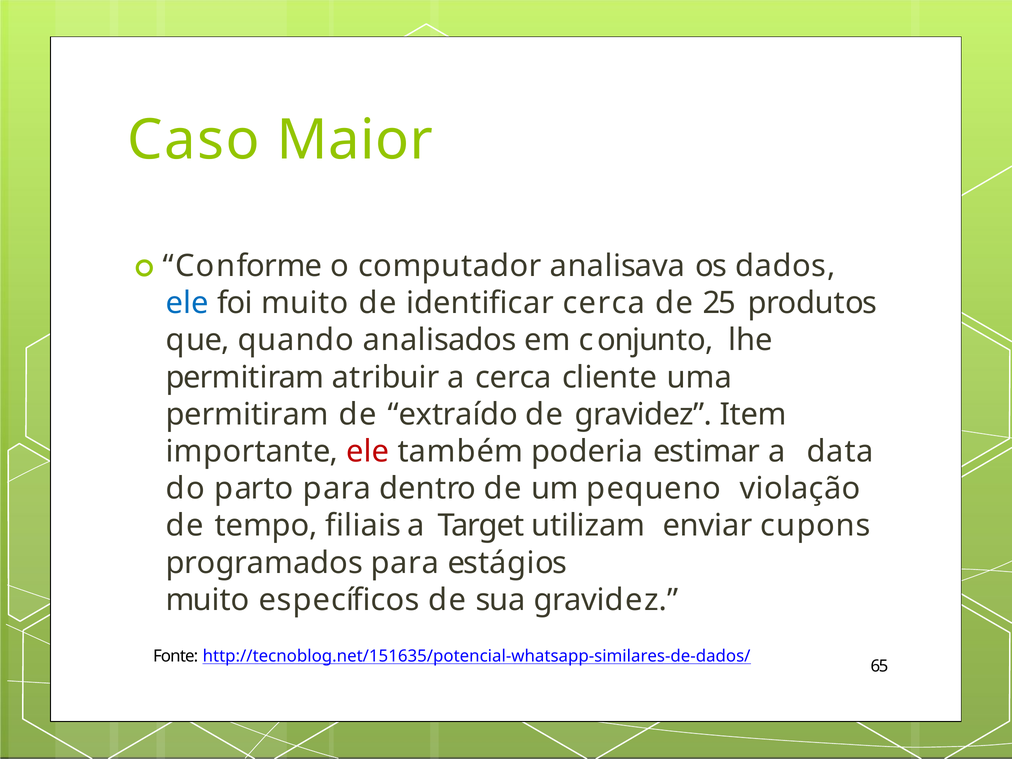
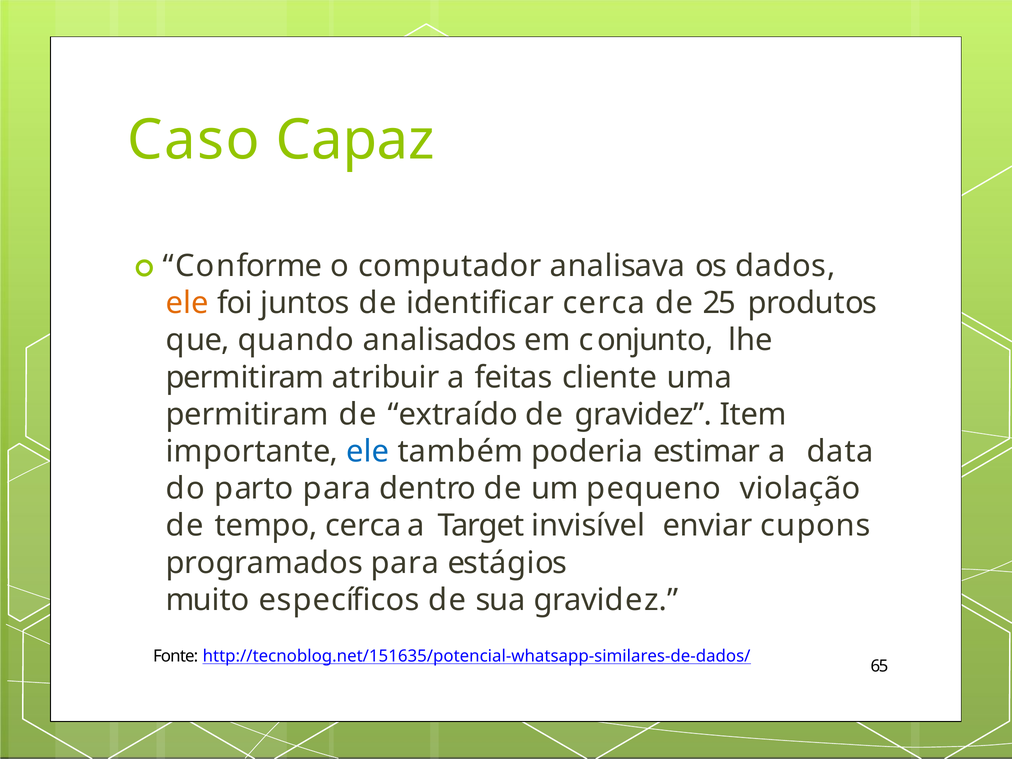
Maior: Maior -> Capaz (355, 140)
ele colour: blue -> orange (187, 303)
foi muito: muito -> juntos (305, 303)
a cerca: cerca -> feitas (513, 377)
ele colour: red -> blue (368, 452)
tempo filiais: filiais -> cerca (363, 526)
utilizam: utilizam -> invisível (588, 526)
